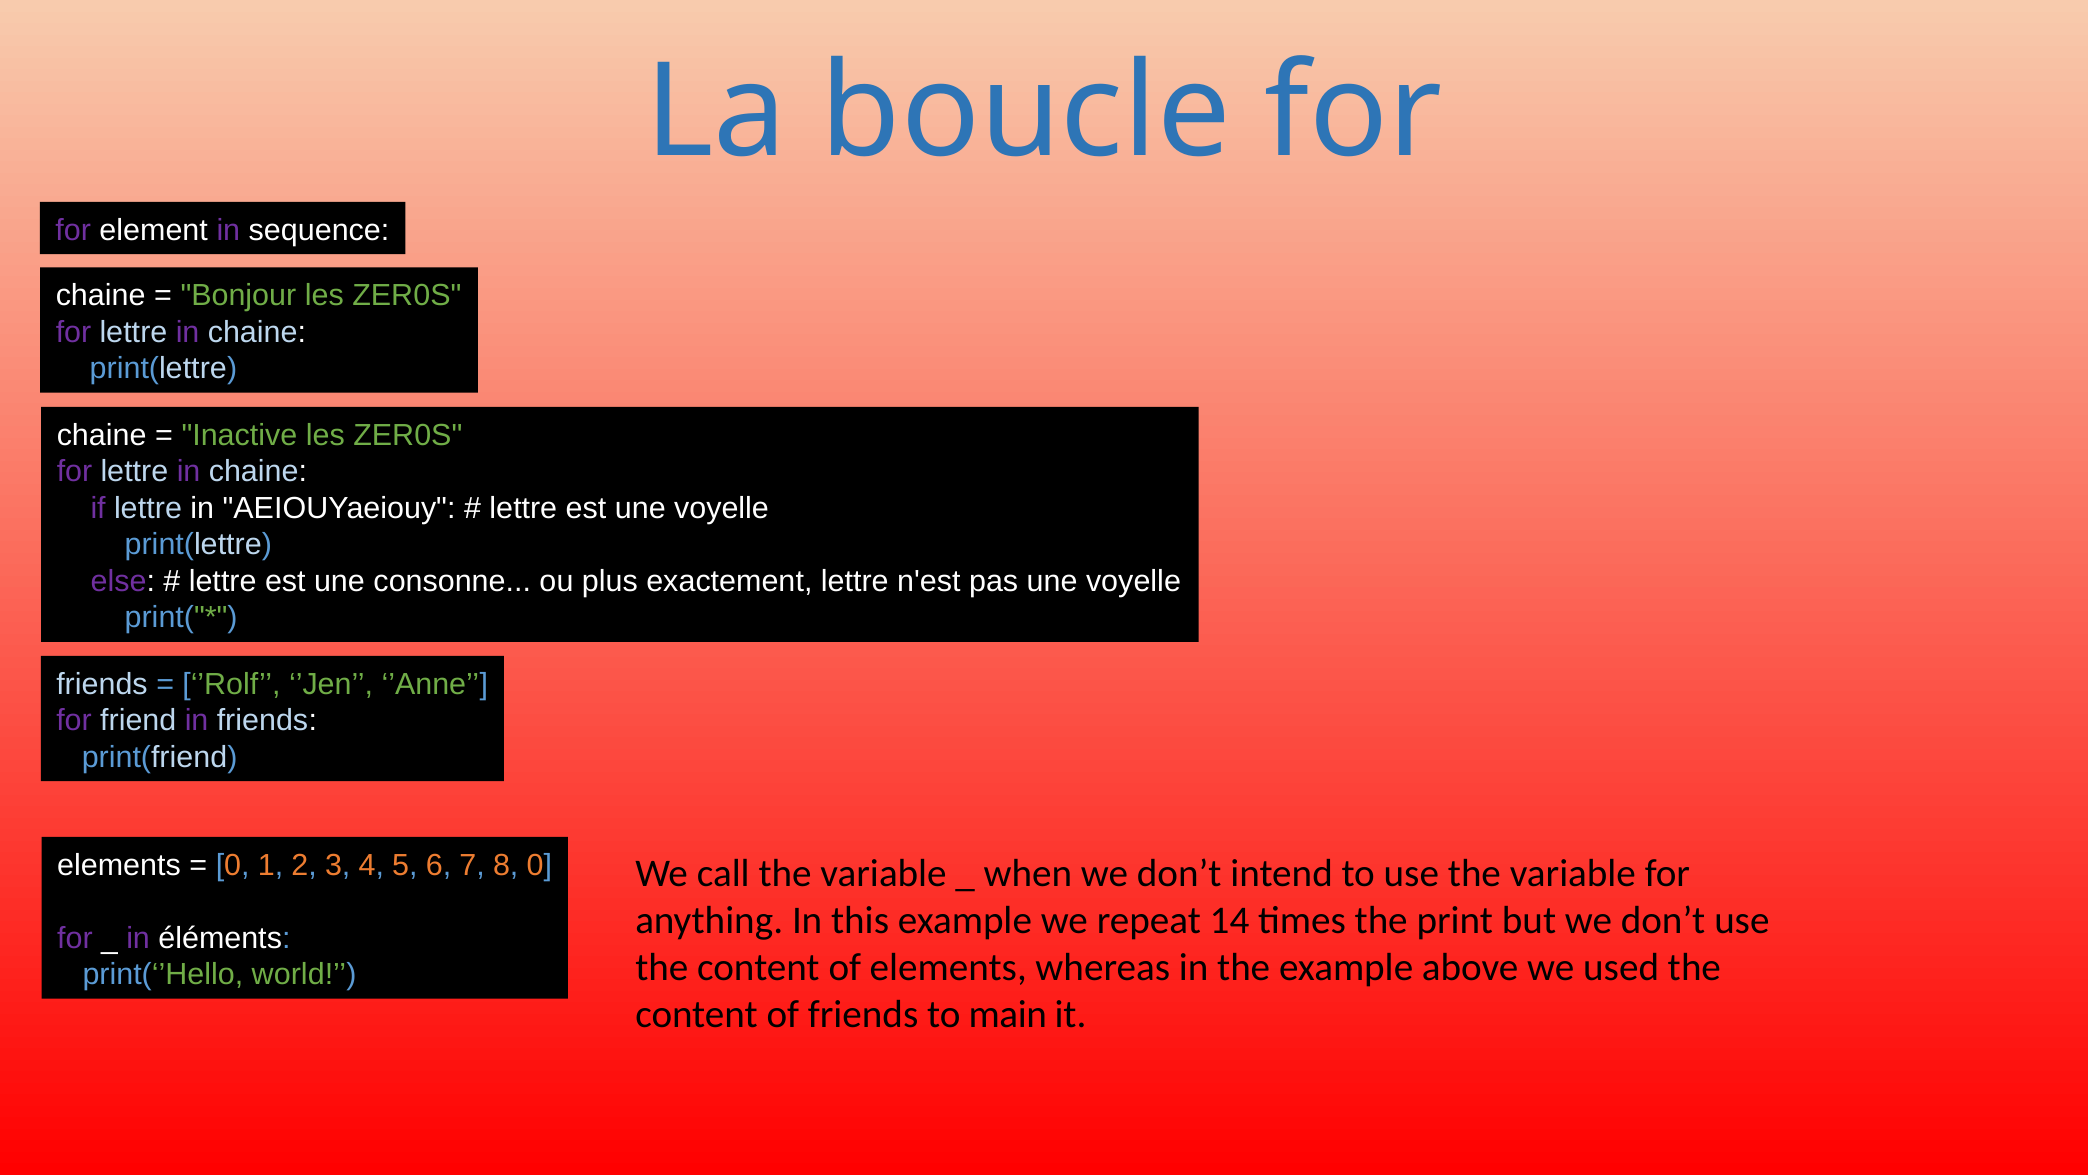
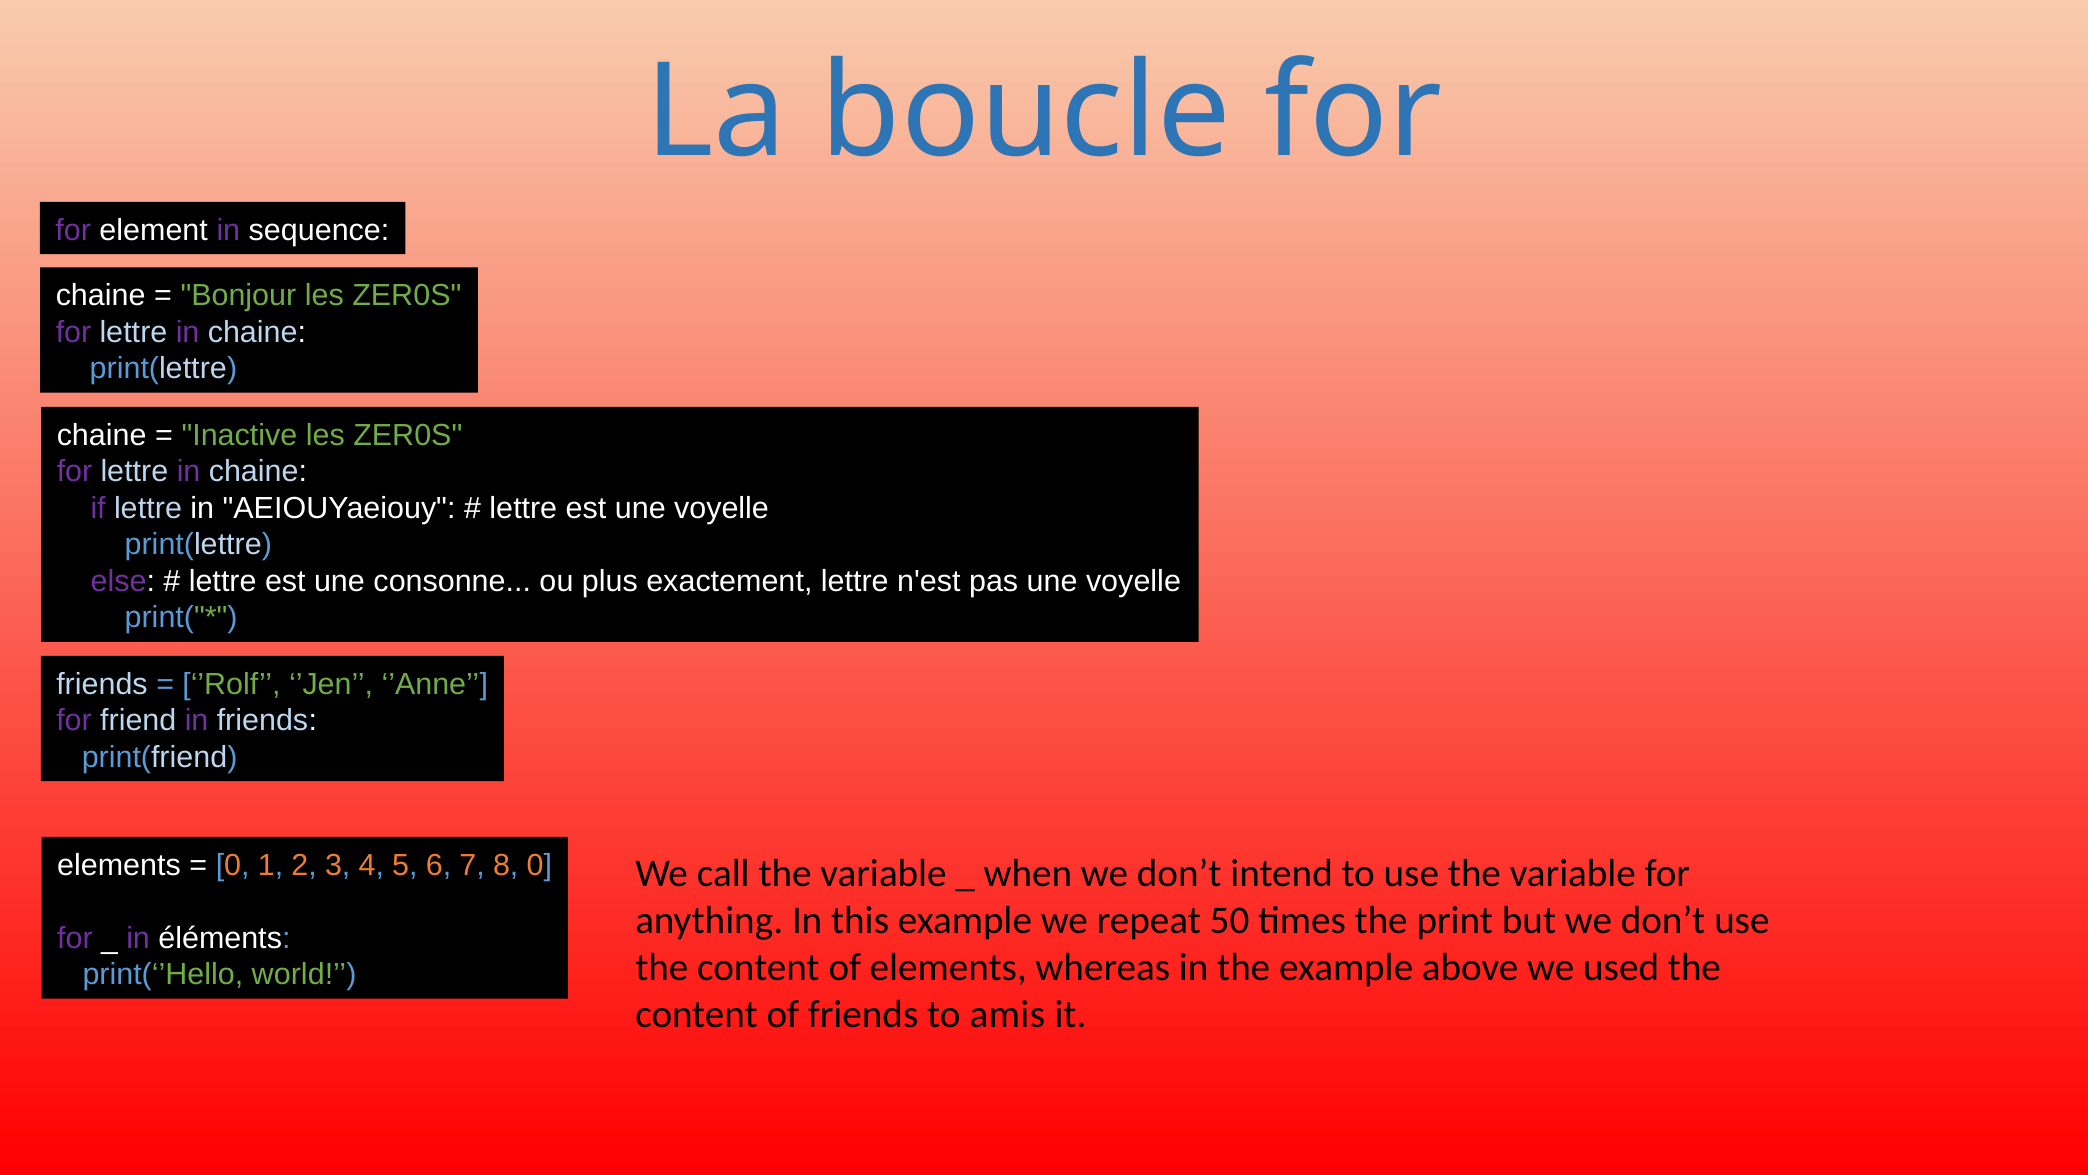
14: 14 -> 50 (1230, 920)
main: main -> amis (1007, 1014)
